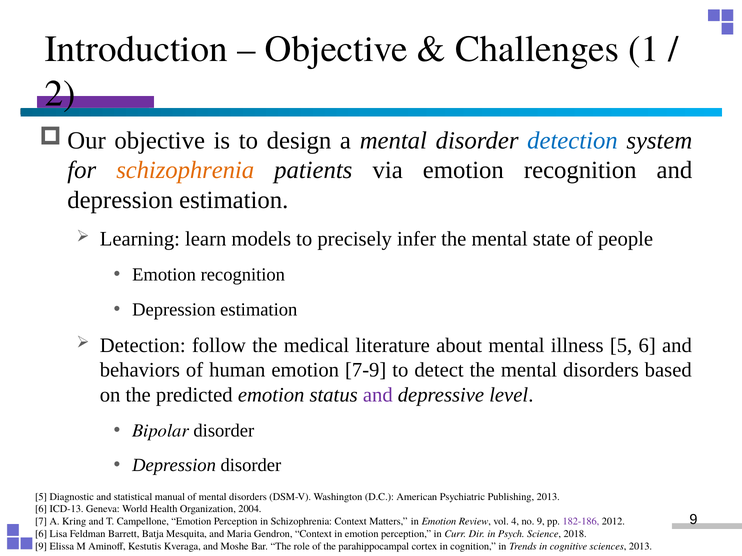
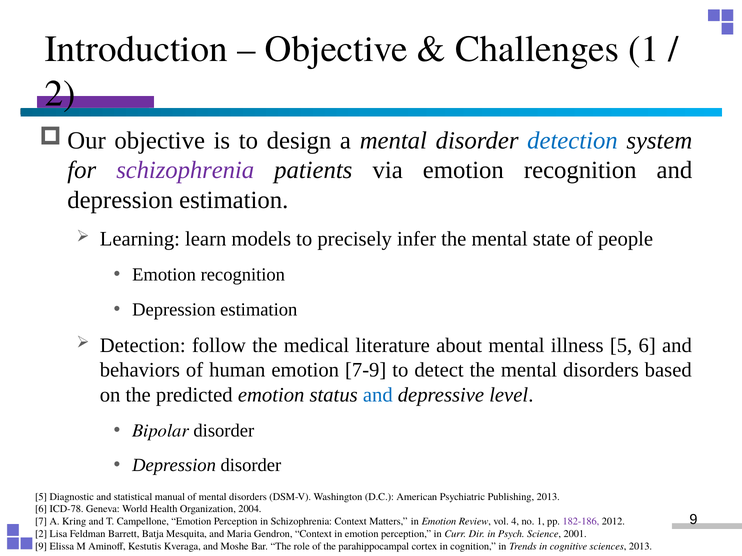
schizophrenia colour: orange -> purple (185, 170)
and colour: purple -> blue (378, 395)
ICD-13: ICD-13 -> ICD-78 (67, 509)
no 9: 9 -> 1 (541, 522)
6: 6 -> 2 (41, 534)
2018: 2018 -> 2001 (575, 534)
